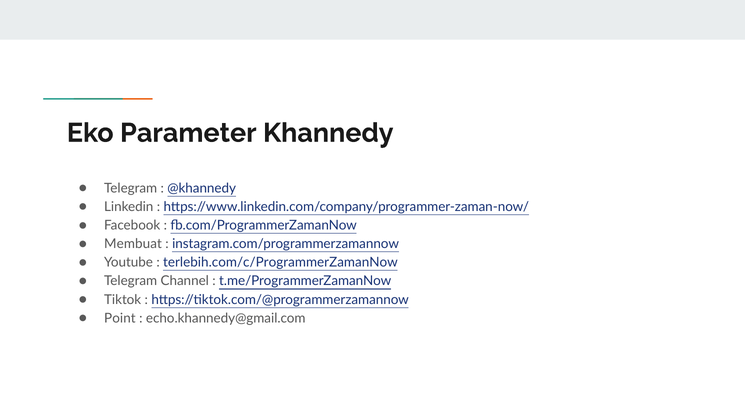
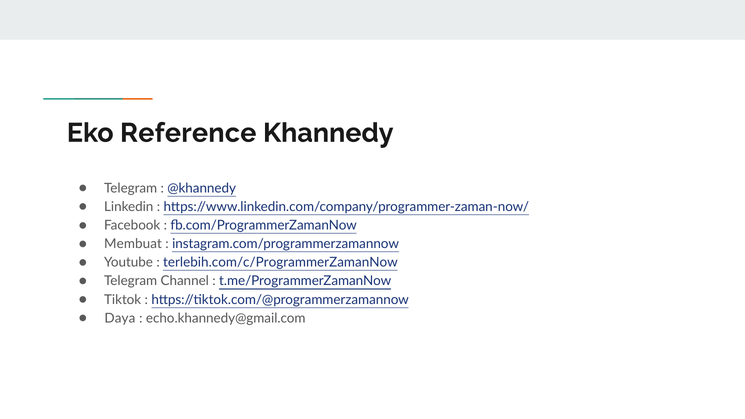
Parameter: Parameter -> Reference (188, 133)
Point: Point -> Daya (120, 318)
